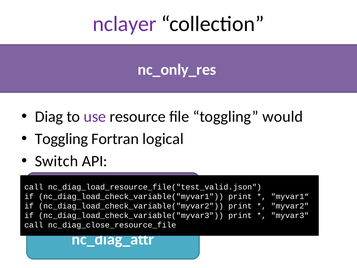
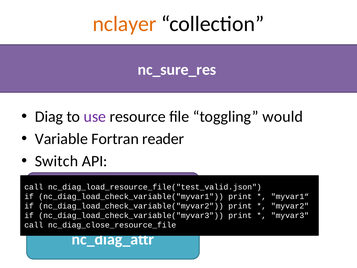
nclayer colour: purple -> orange (124, 24)
nc_only_res: nc_only_res -> nc_sure_res (177, 70)
Toggling: Toggling -> Variable (61, 139)
logical: logical -> reader (163, 139)
